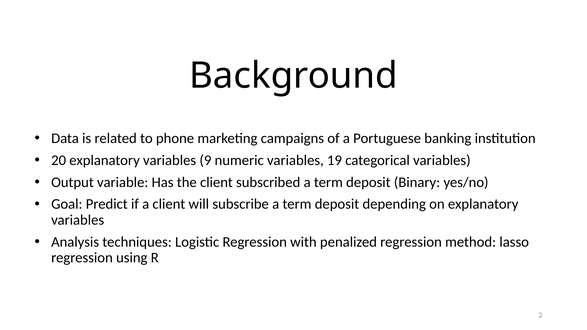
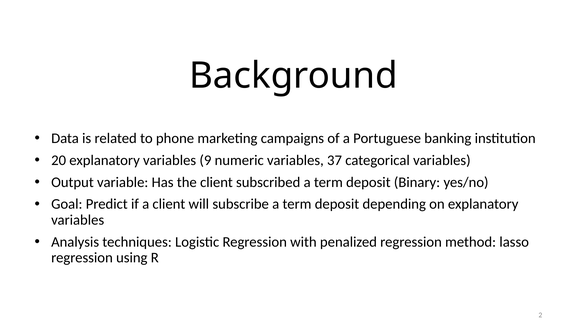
19: 19 -> 37 (335, 160)
